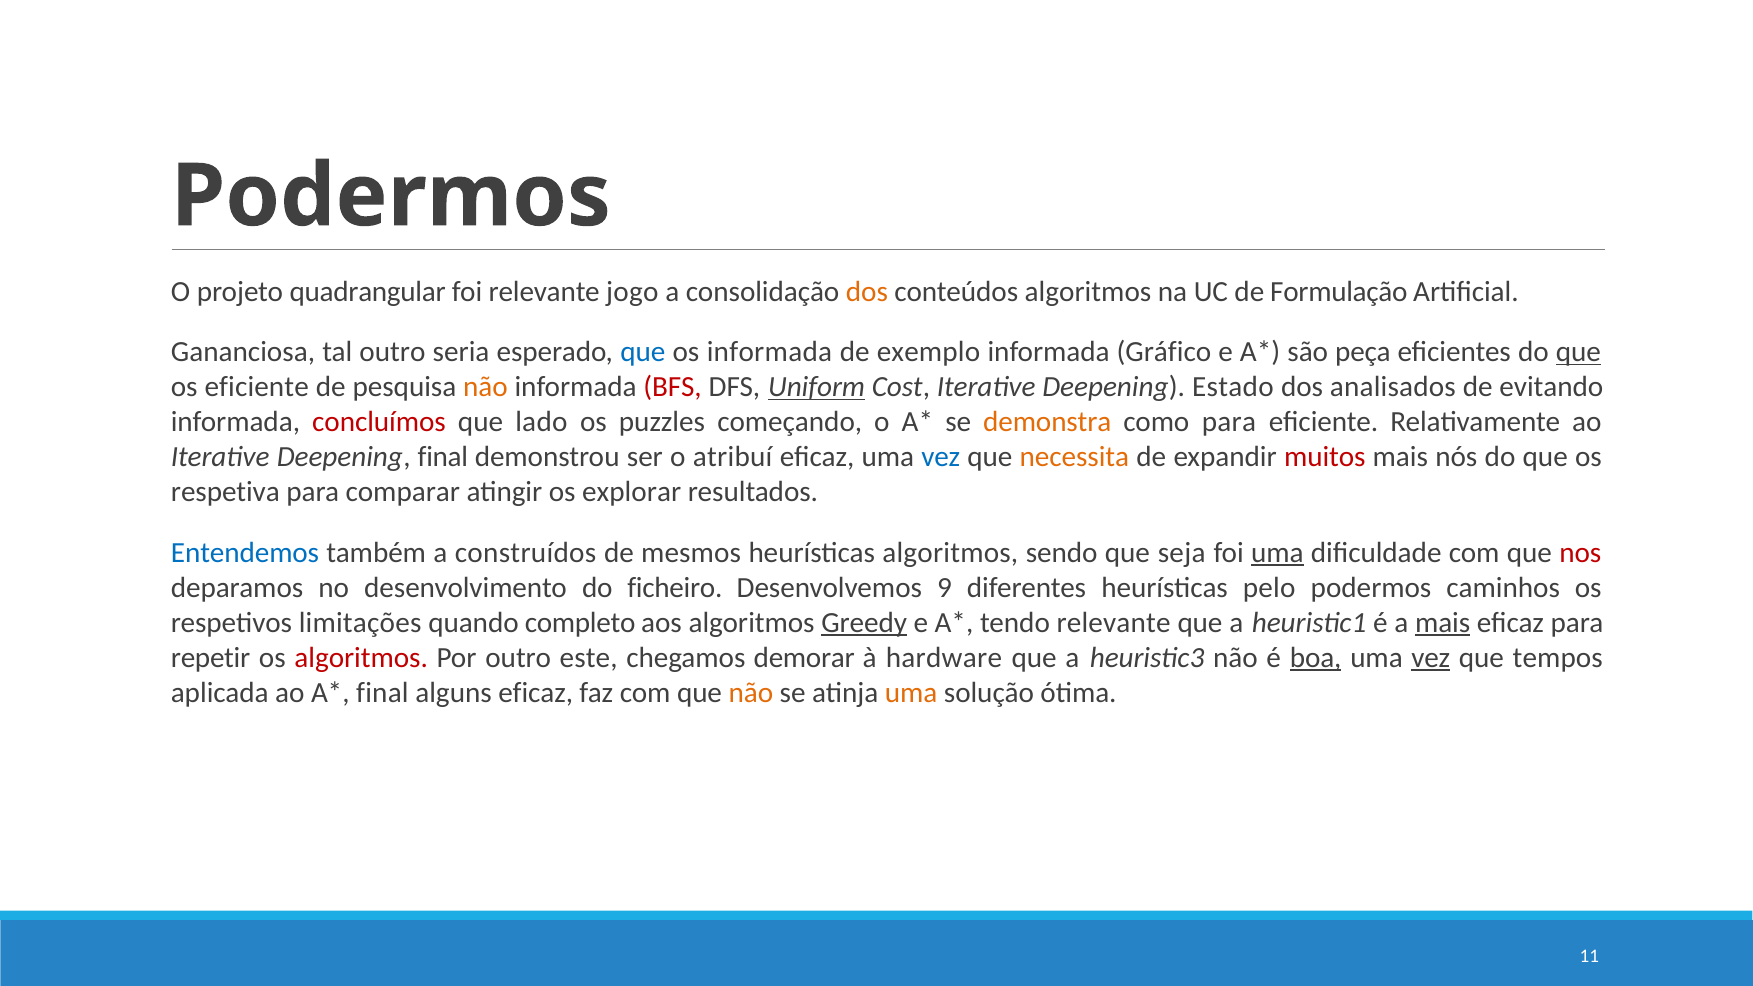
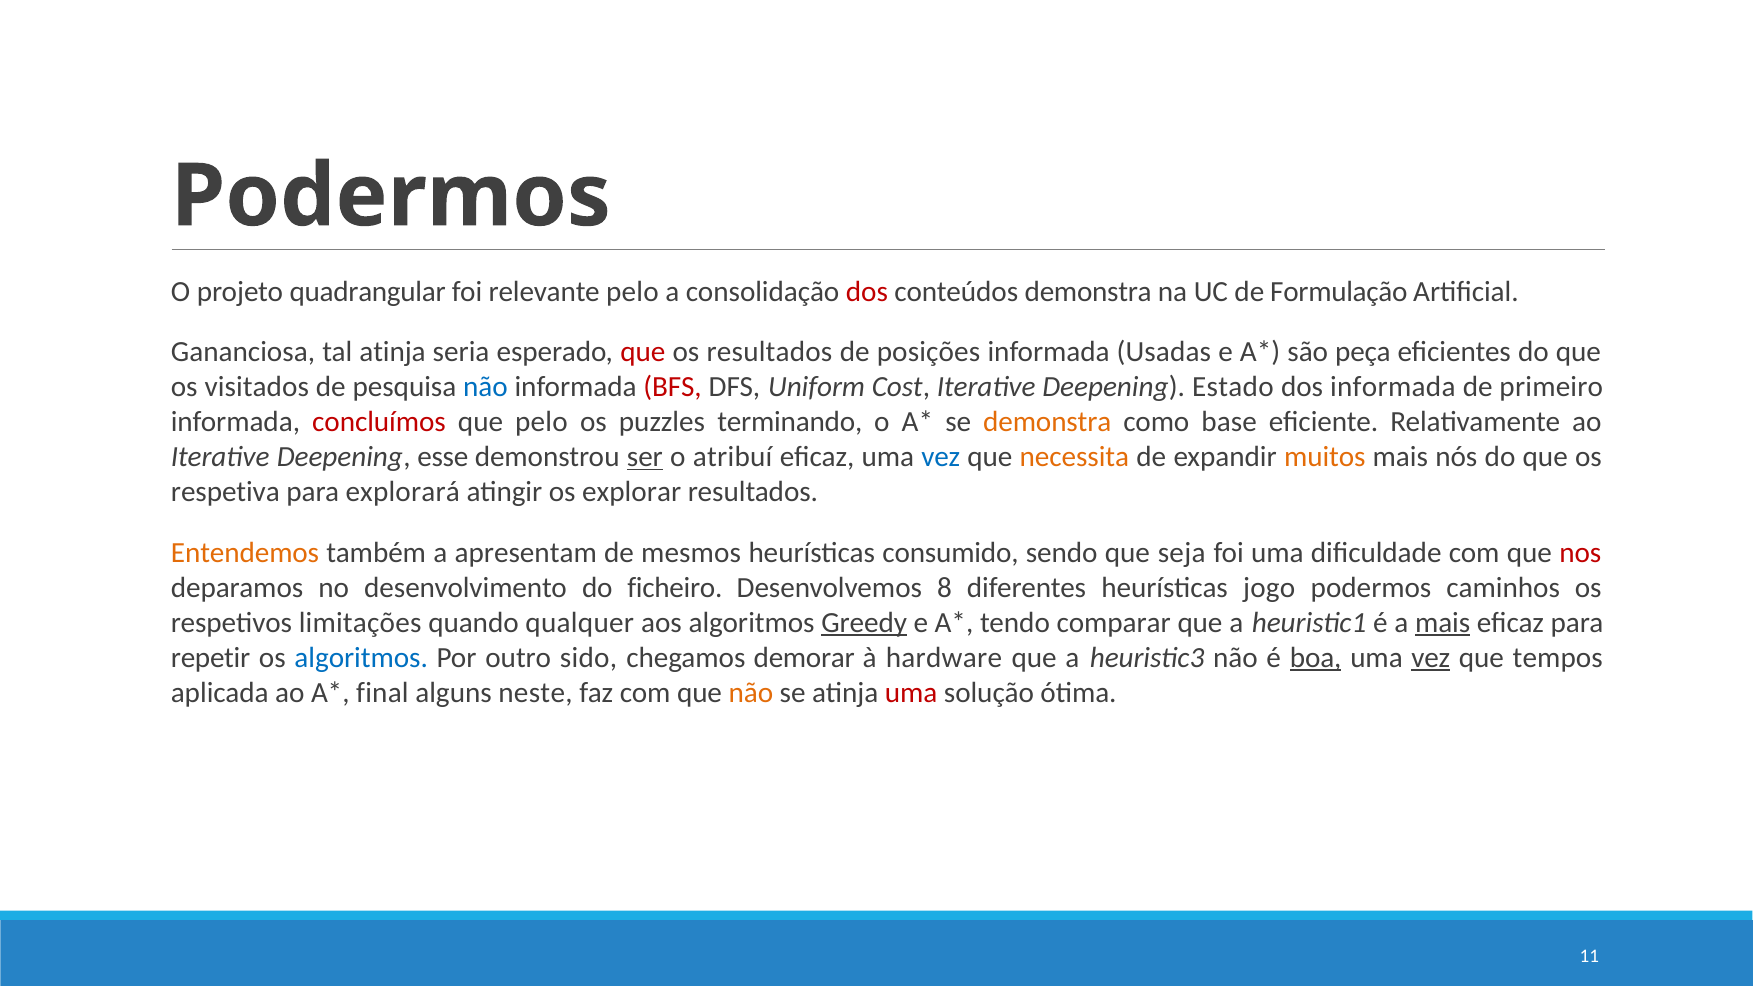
relevante jogo: jogo -> pelo (632, 291)
dos colour: orange -> red (867, 291)
conteúdos algoritmos: algoritmos -> demonstra (1088, 291)
tal outro: outro -> atinja (393, 352)
que colour: blue -> red (643, 352)
os informada: informada -> resultados (769, 352)
exemplo: exemplo -> posições (929, 352)
Gráfico: Gráfico -> Usadas (1164, 352)
que underline: present -> none (1578, 352)
os eficiente: eficiente -> visitados (257, 387)
não colour: orange -> blue (485, 387)
Uniform underline: present -> none (817, 387)
dos analisados: analisados -> informada (1393, 387)
evitando: evitando -> primeiro (1551, 387)
que lado: lado -> pelo (541, 422)
começando: começando -> terminando (790, 422)
como para: para -> base (1229, 422)
Deepening final: final -> esse (443, 457)
ser underline: none -> present (645, 457)
muitos colour: red -> orange (1325, 457)
comparar: comparar -> explorará (403, 492)
Entendemos colour: blue -> orange (245, 553)
construídos: construídos -> apresentam (526, 553)
heurísticas algoritmos: algoritmos -> consumido (951, 553)
uma underline: present -> none (1277, 553)
9: 9 -> 8 (944, 588)
pelo: pelo -> jogo (1269, 588)
completo: completo -> qualquer (580, 623)
tendo relevante: relevante -> comparar (1114, 623)
algoritmos colour: red -> blue (361, 658)
este: este -> sido (589, 658)
alguns eficaz: eficaz -> neste (535, 693)
uma colour: orange -> red (911, 693)
